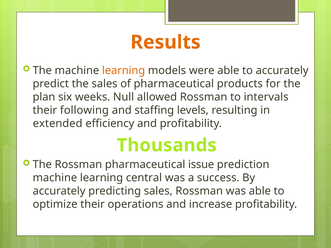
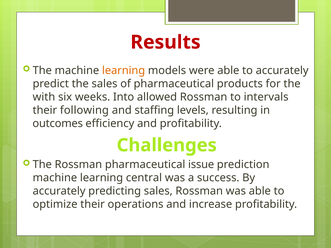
Results colour: orange -> red (165, 42)
plan: plan -> with (44, 97)
Null: Null -> Into (124, 97)
extended: extended -> outcomes (58, 124)
Thousands: Thousands -> Challenges (167, 145)
